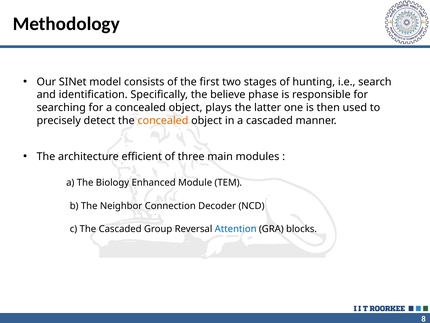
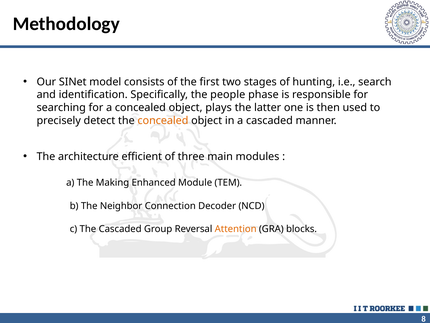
believe: believe -> people (228, 95)
Biology: Biology -> Making (112, 182)
Attention colour: blue -> orange (236, 228)
